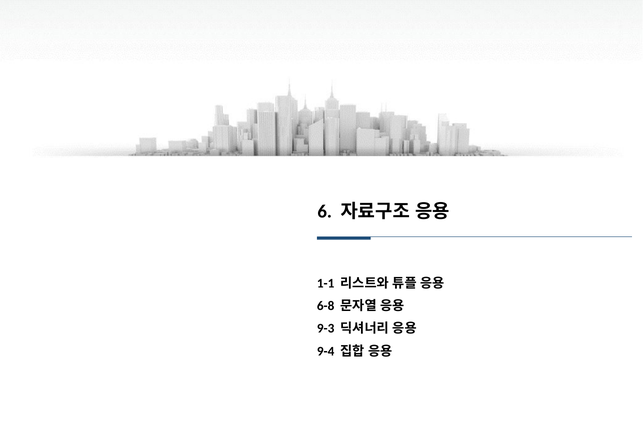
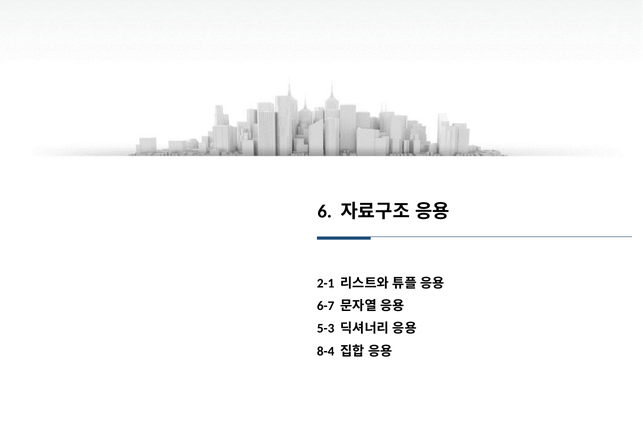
1-1: 1-1 -> 2-1 (326, 284)
6-8: 6-8 -> 6-7 (326, 306)
9-3: 9-3 -> 5-3 (326, 329)
9-4: 9-4 -> 8-4 (326, 351)
